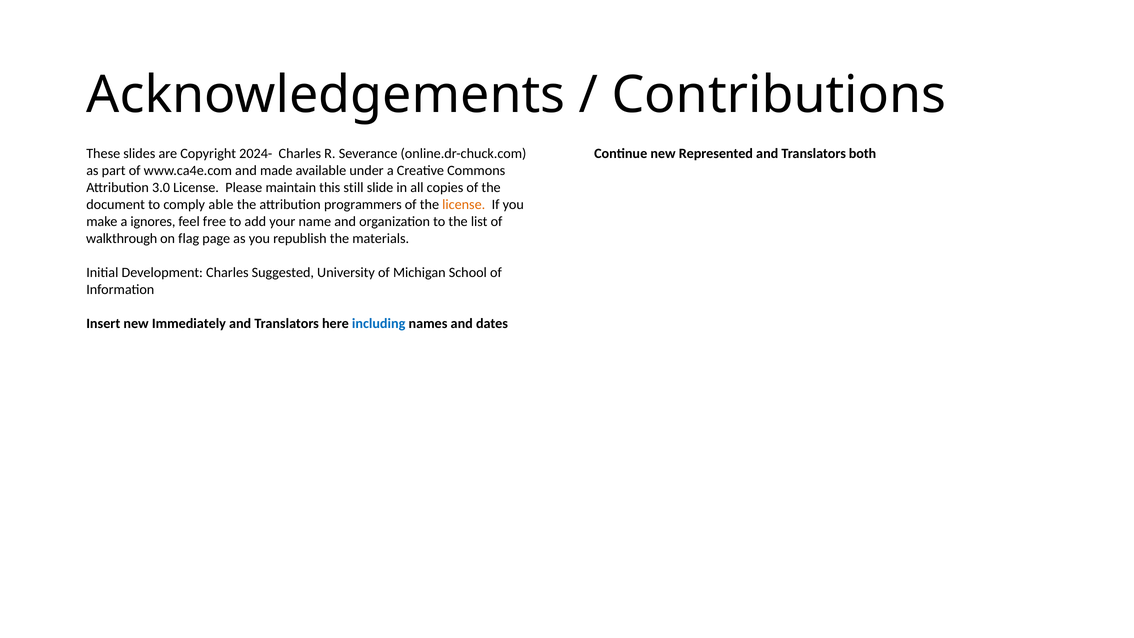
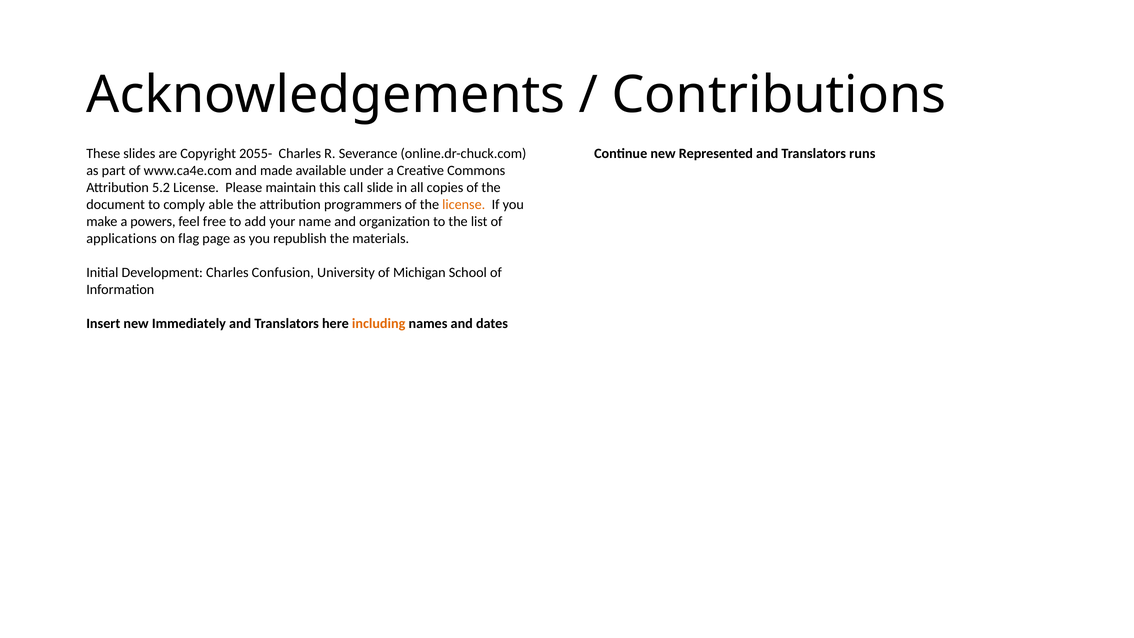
2024-: 2024- -> 2055- (256, 153)
both: both -> runs (862, 153)
3.0: 3.0 -> 5.2 (161, 187)
still: still -> call (353, 187)
ignores: ignores -> powers (153, 221)
walkthrough: walkthrough -> applications (122, 238)
Suggested: Suggested -> Confusion (283, 272)
including colour: blue -> orange (379, 324)
